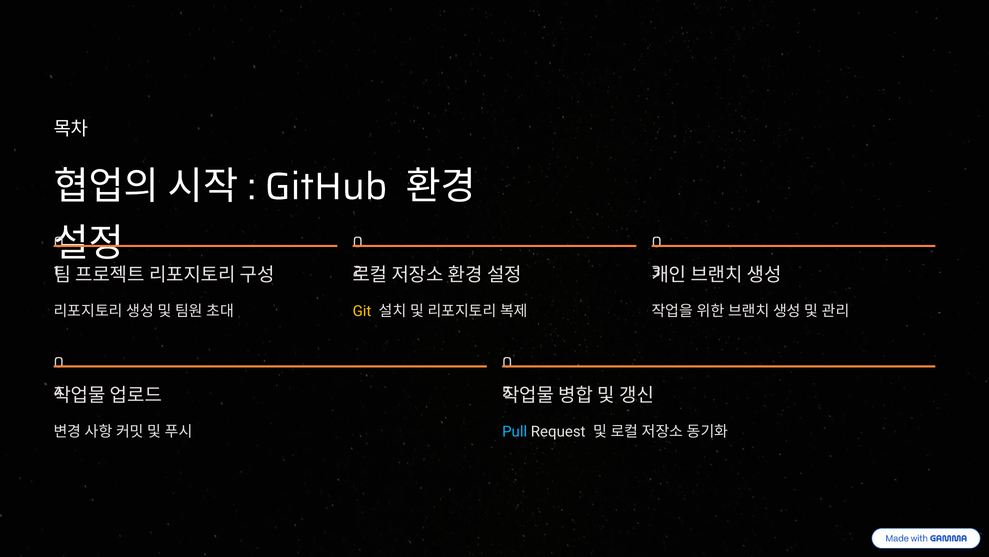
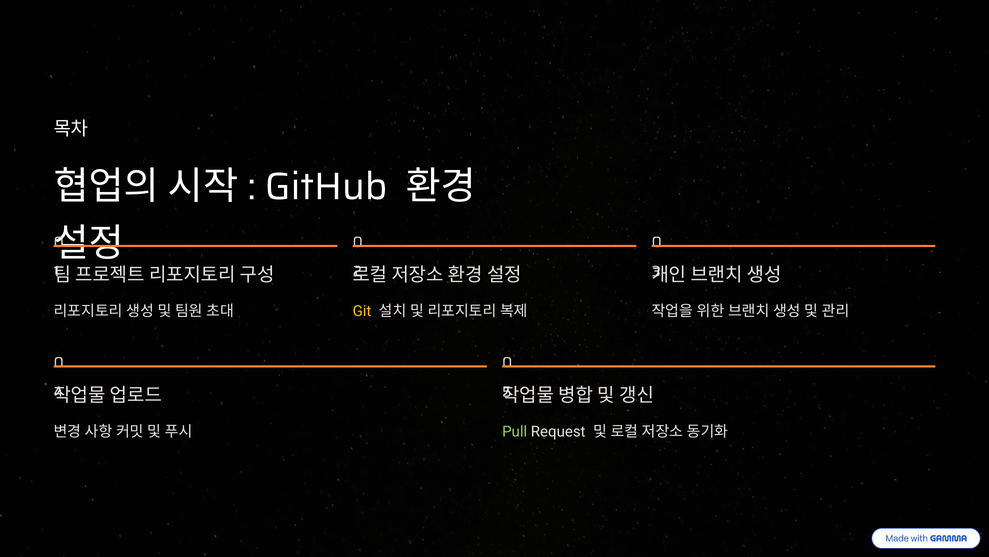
Pull colour: light blue -> light green (515, 431)
